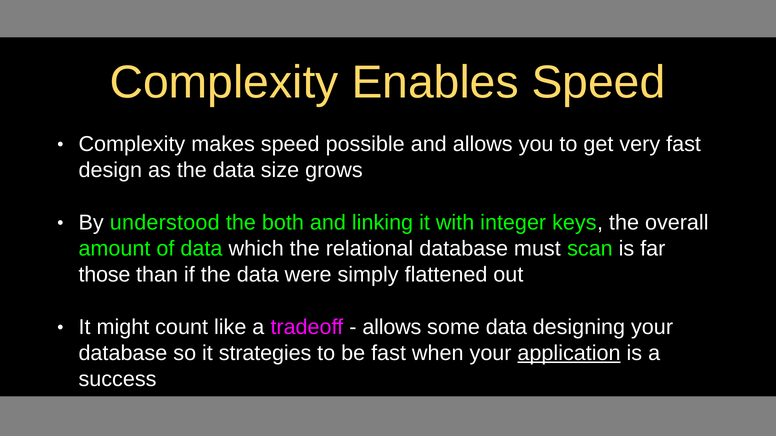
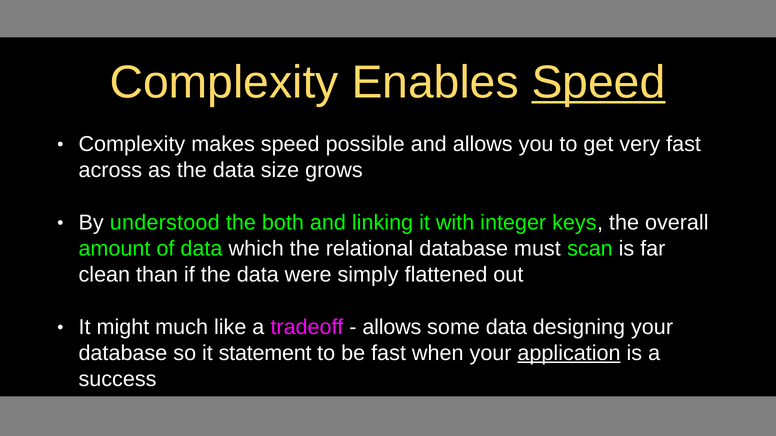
Speed underline: none -> present (599, 82)
design: design -> across (110, 170)
those: those -> clean (104, 275)
count: count -> much (182, 328)
strategies: strategies -> statement (265, 354)
